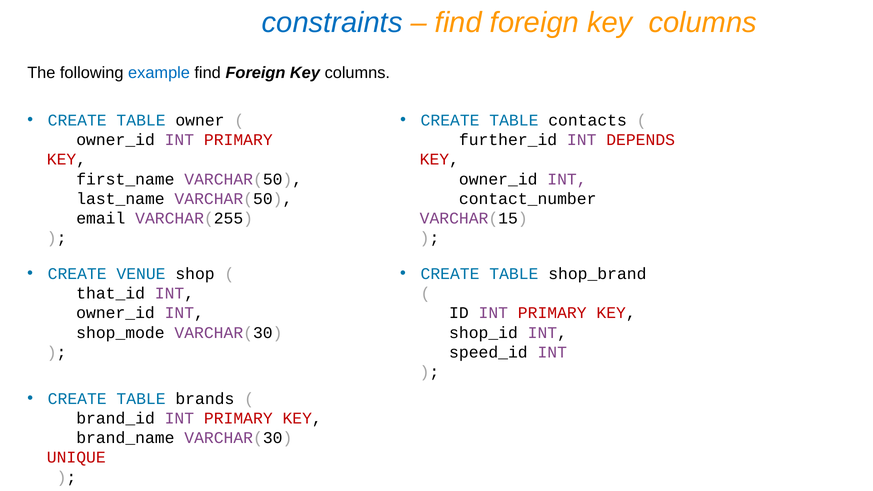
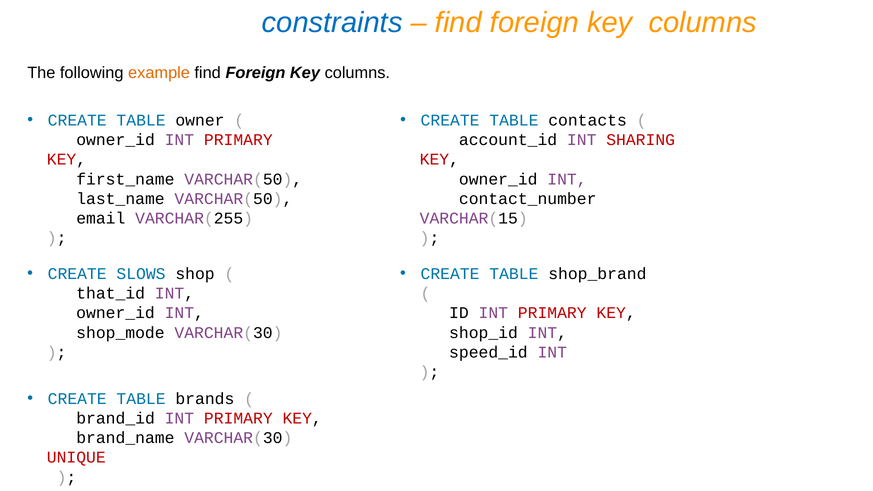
example colour: blue -> orange (159, 73)
further_id: further_id -> account_id (508, 140)
DEPENDS: DEPENDS -> SHARING (641, 140)
VENUE: VENUE -> SLOWS (141, 274)
